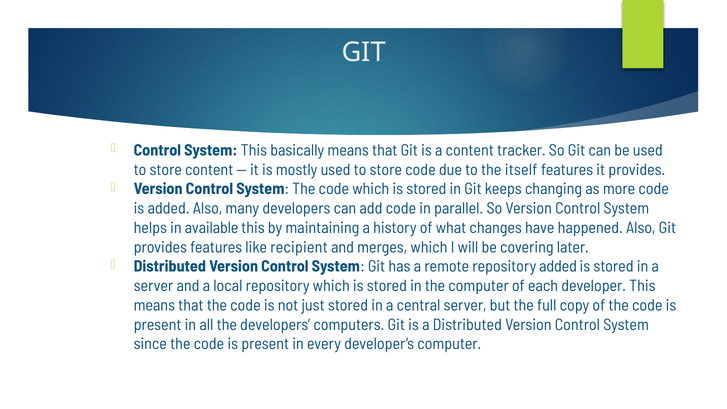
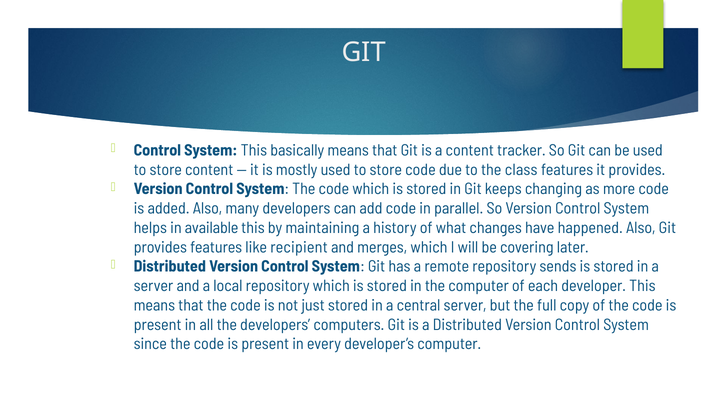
itself: itself -> class (521, 170)
repository added: added -> sends (558, 267)
